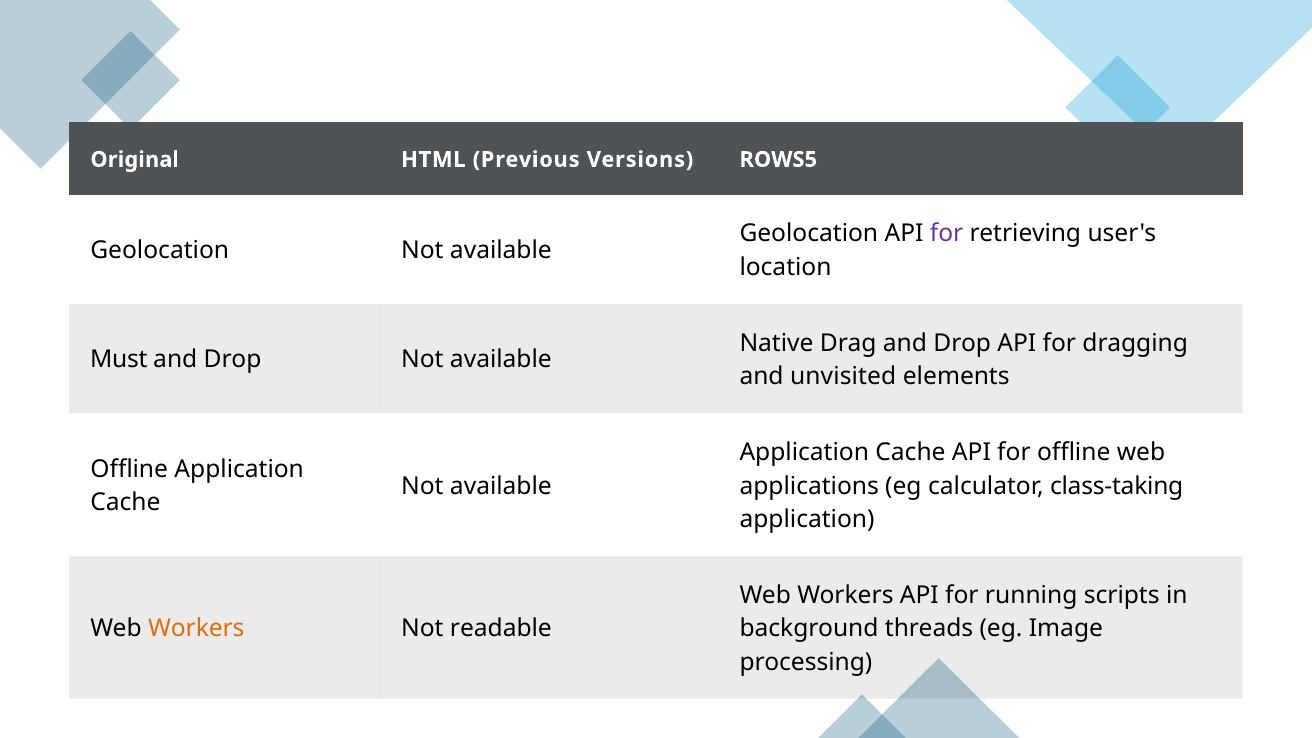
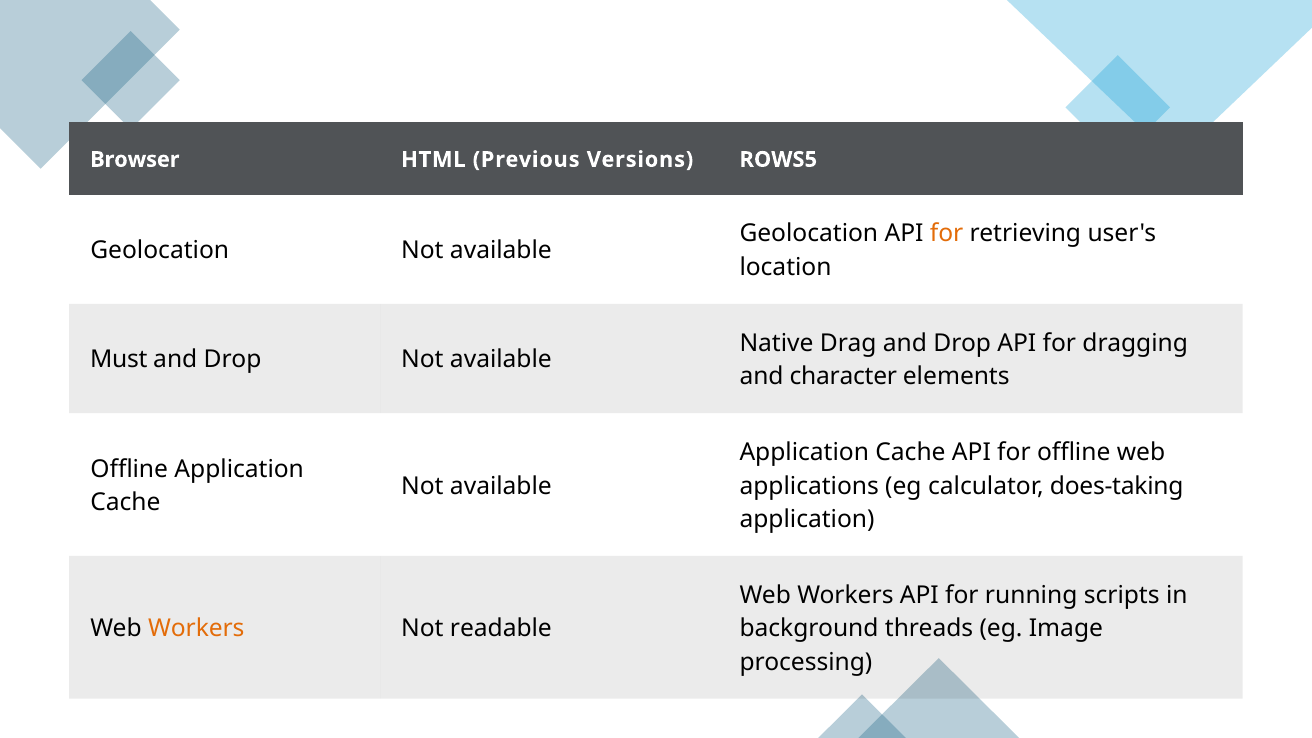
Original: Original -> Browser (135, 160)
for colour: purple -> orange (947, 234)
unvisited: unvisited -> character (843, 377)
class-taking: class-taking -> does-taking (1117, 486)
